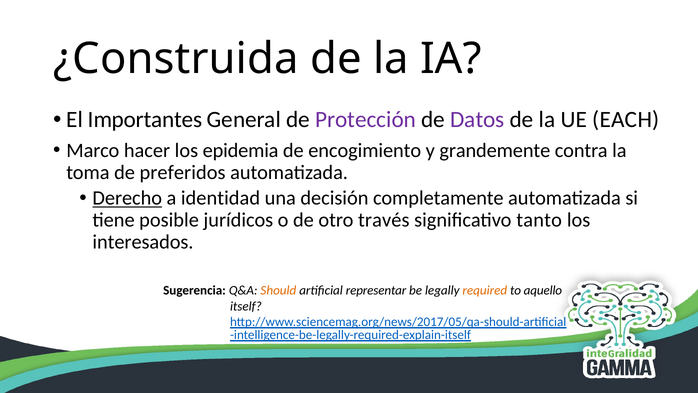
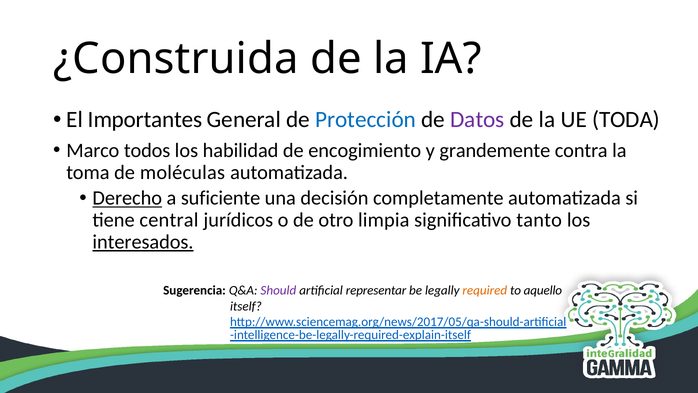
Protección colour: purple -> blue (366, 120)
EACH: EACH -> TODA (626, 120)
hacer: hacer -> todos (147, 150)
epidemia: epidemia -> habilidad (241, 150)
preferidos: preferidos -> moléculas (182, 172)
identidad: identidad -> suficiente (221, 198)
posible: posible -> central (169, 220)
través: través -> limpia (384, 220)
interesados underline: none -> present (143, 242)
Should colour: orange -> purple (278, 290)
